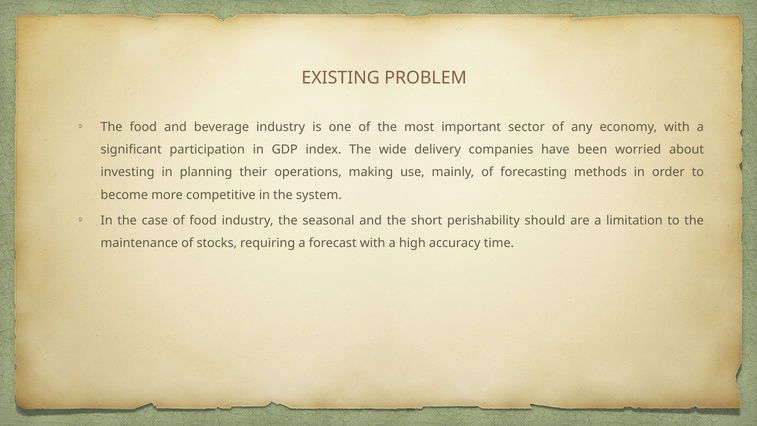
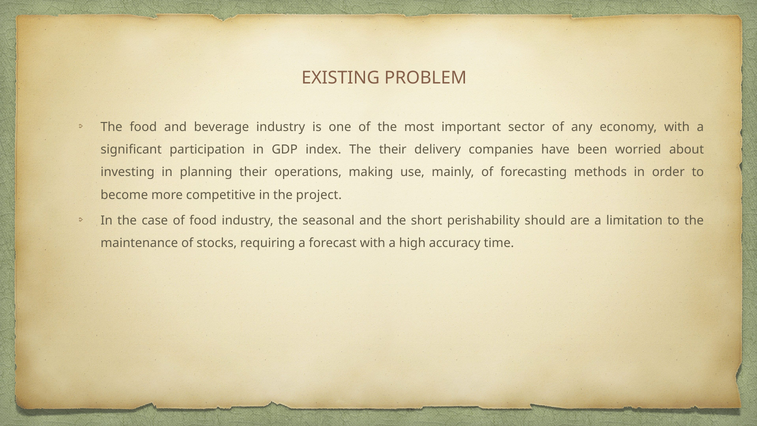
The wide: wide -> their (393, 150)
system: system -> project (319, 195)
